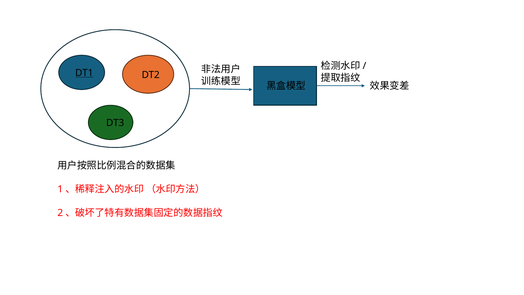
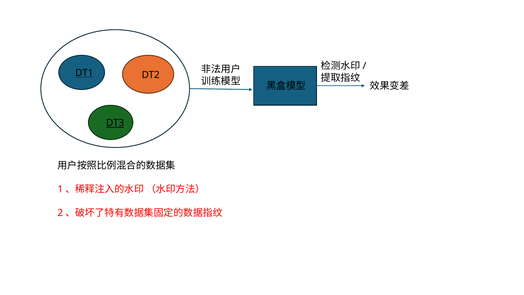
DT3 underline: none -> present (115, 123)
